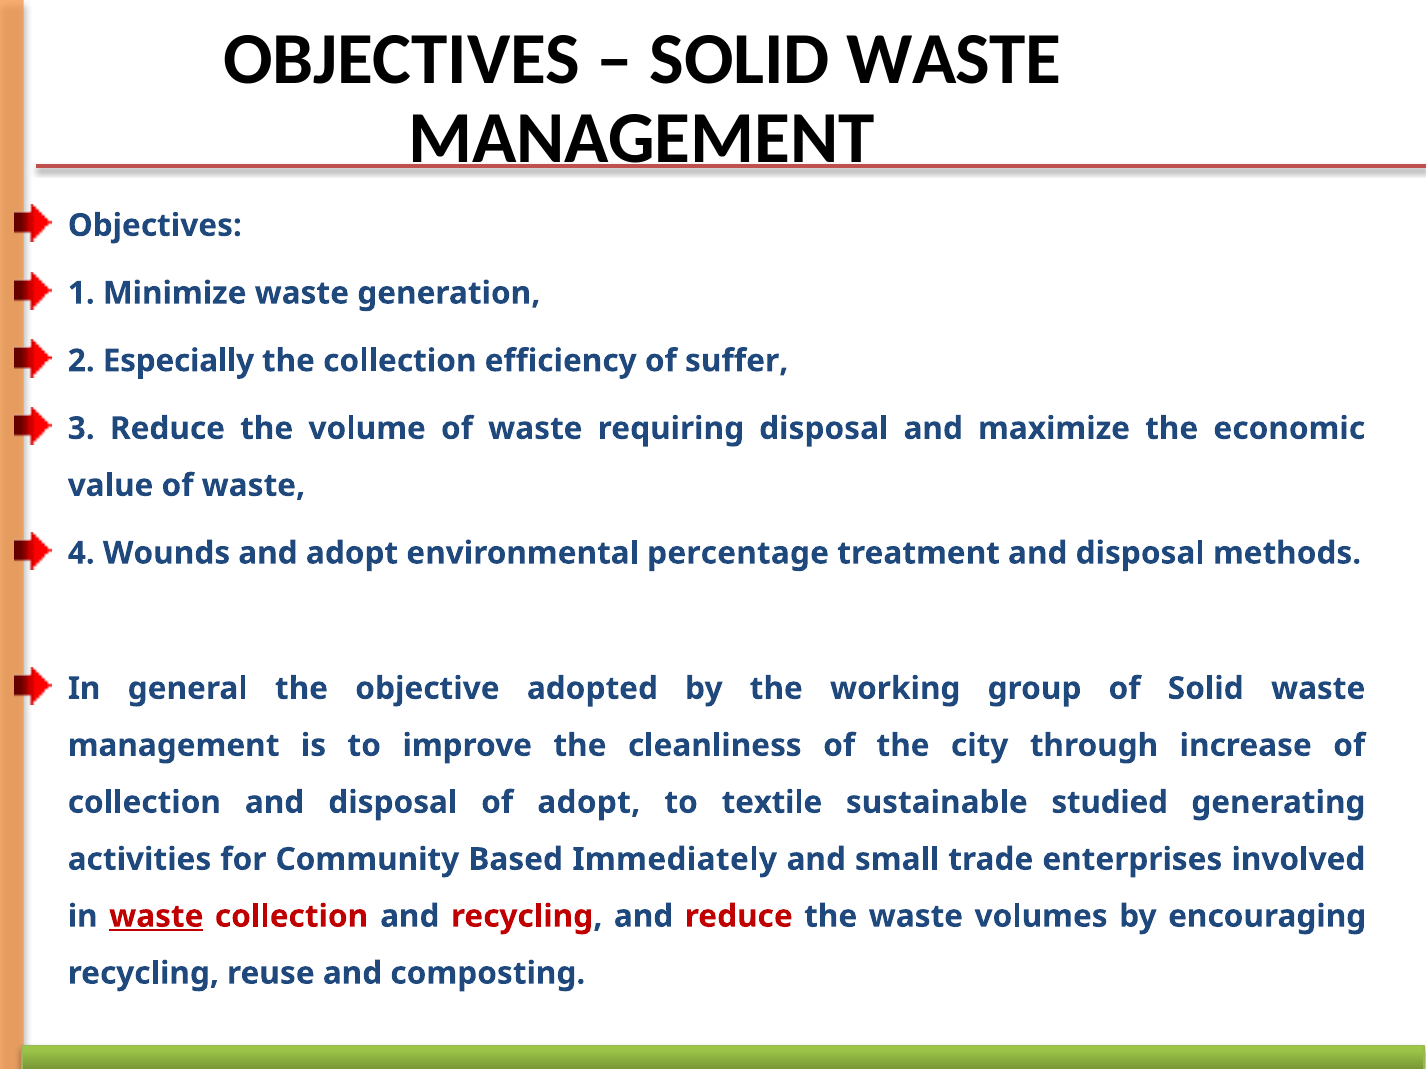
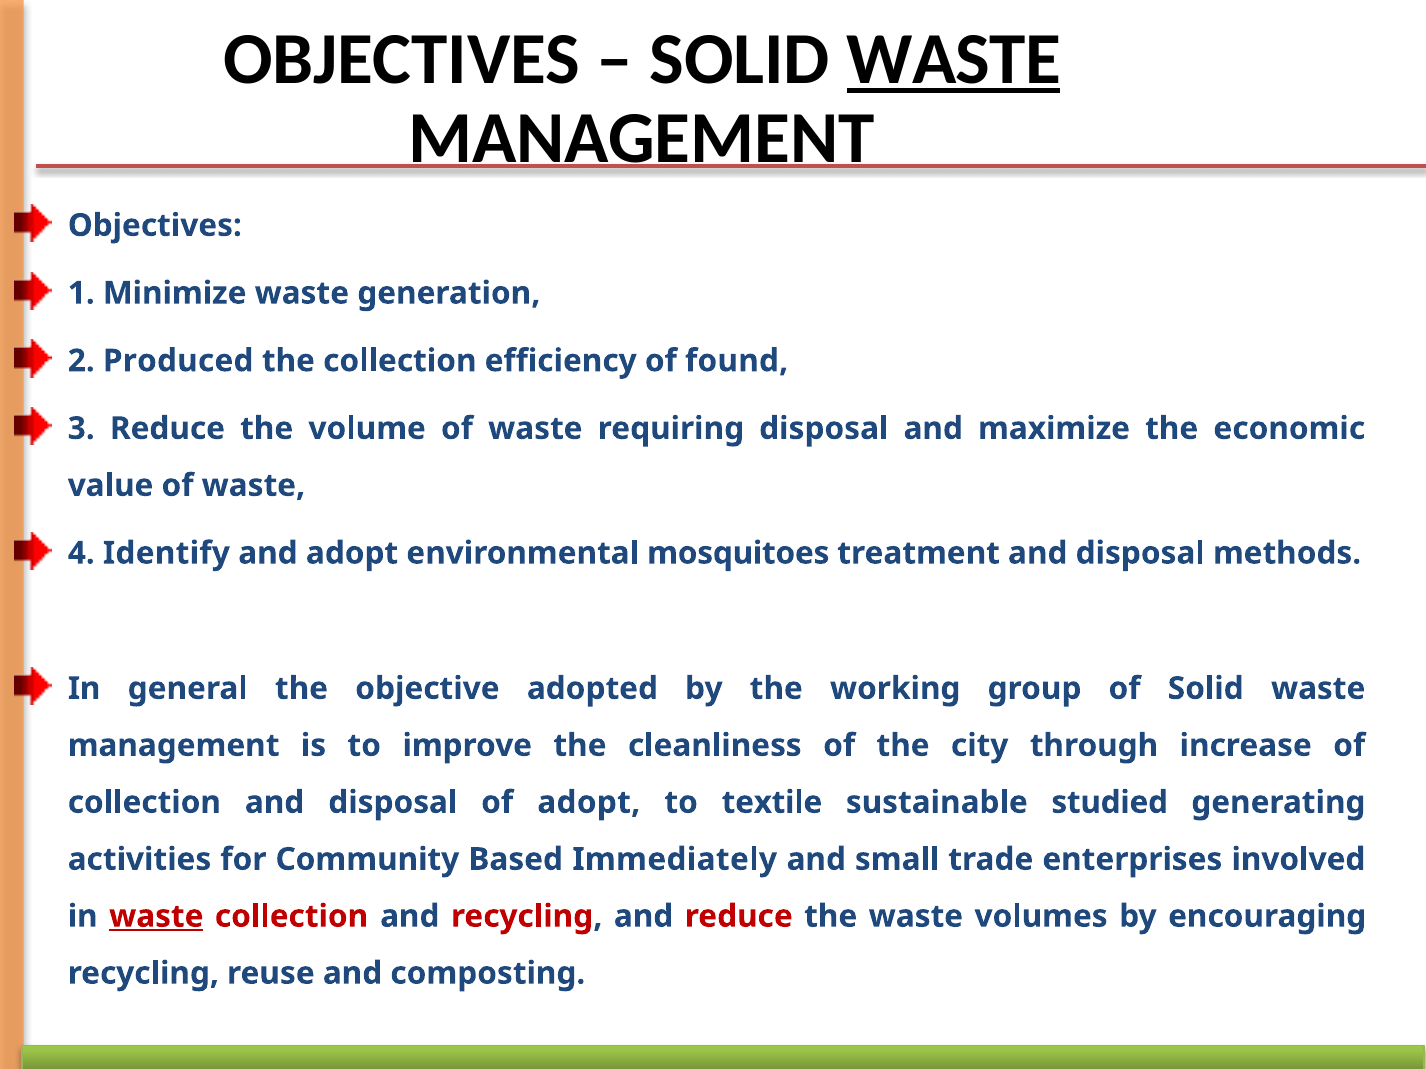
WASTE underline: none -> present (954, 59)
Especially: Especially -> Produced (178, 361)
suffer: suffer -> found (737, 361)
Wounds: Wounds -> Identify (166, 553)
percentage: percentage -> mosquitoes (738, 553)
